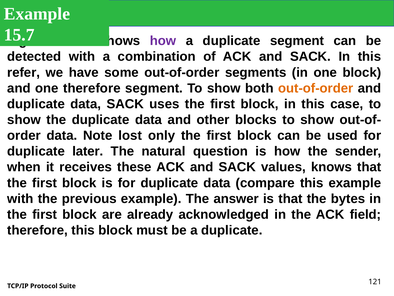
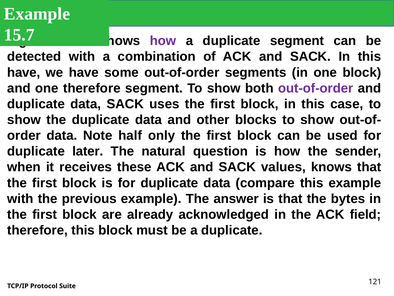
refer: refer -> have (24, 72)
out-of-order colour: orange -> purple (316, 88)
lost: lost -> half (130, 135)
